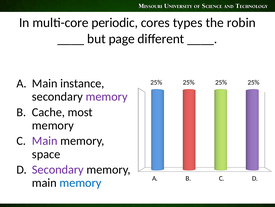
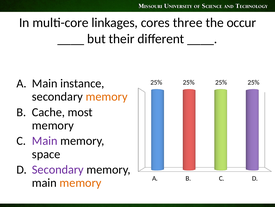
periodic: periodic -> linkages (115, 23)
types: types -> three (188, 23)
robin: robin -> occur (241, 23)
page: page -> their (122, 39)
memory colour: purple -> orange (107, 96)
memory colour: blue -> orange (81, 182)
